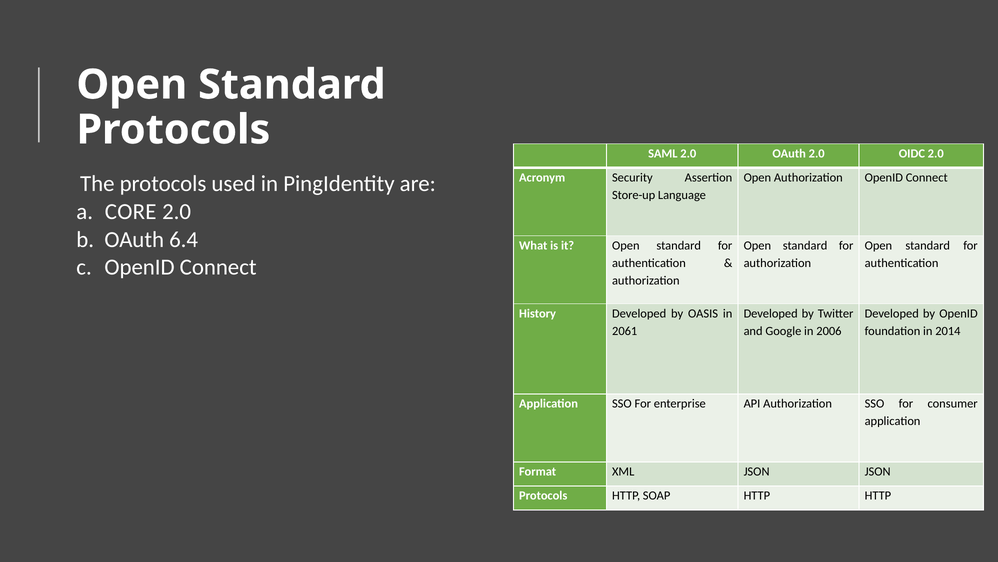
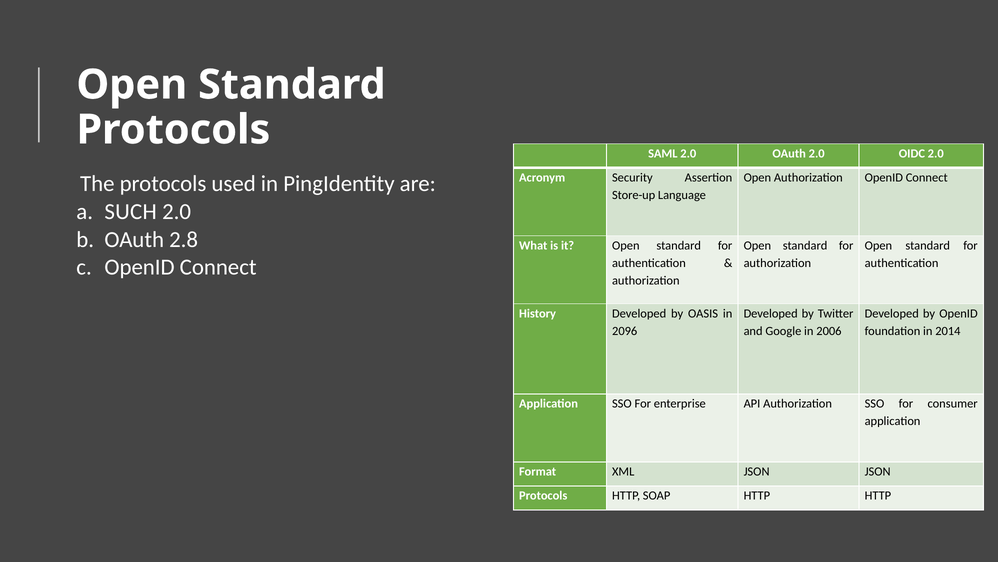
CORE: CORE -> SUCH (131, 211)
6.4: 6.4 -> 2.8 (184, 239)
2061: 2061 -> 2096 (625, 331)
